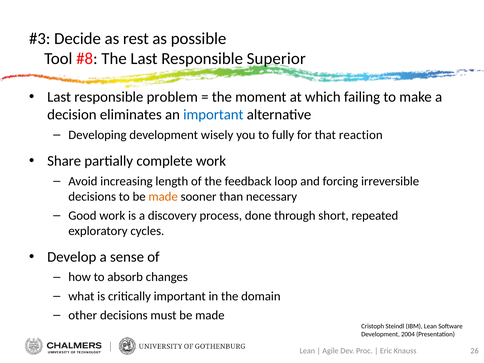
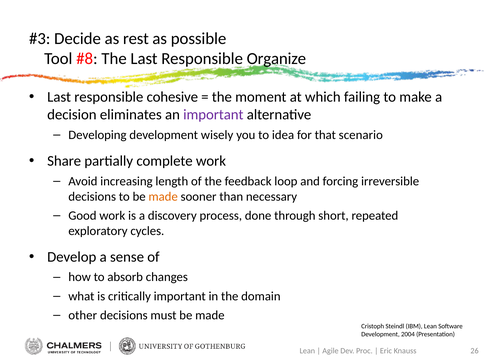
Superior: Superior -> Organize (276, 59)
problem: problem -> cohesive (172, 97)
important colour: blue -> purple (213, 115)
fully: fully -> idea (283, 135)
reaction: reaction -> scenario (361, 135)
